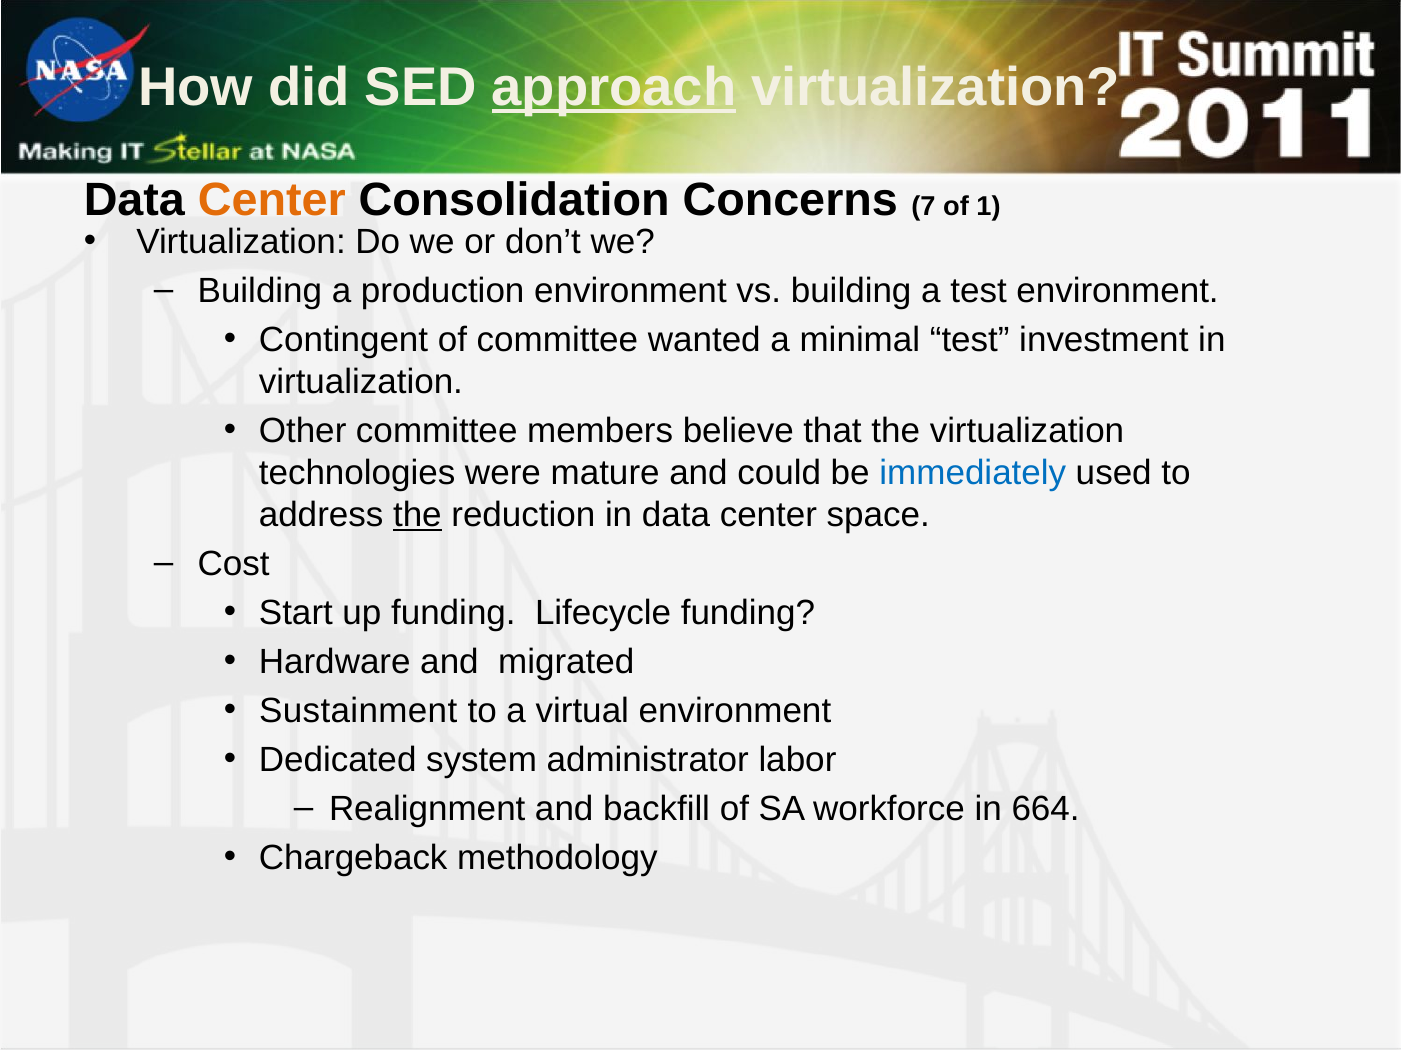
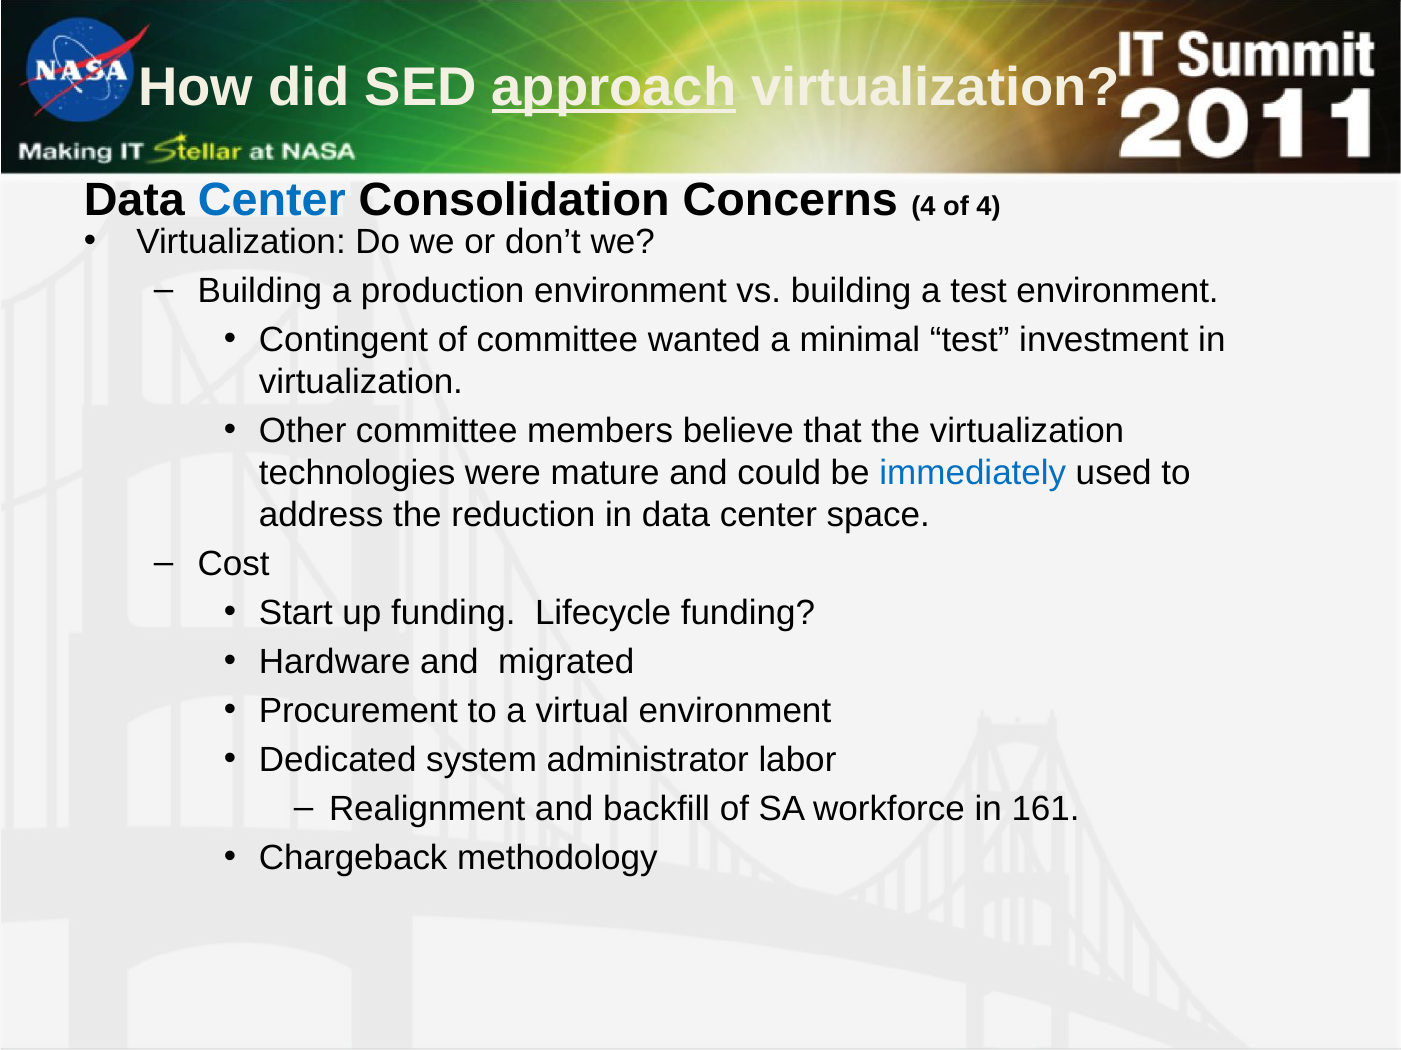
Center colour: orange -> blue (272, 200)
Concerns 7: 7 -> 4 (923, 207)
of 1: 1 -> 4 (989, 207)
the underline: present -> none (417, 515)
Sustainment: Sustainment -> Procurement (358, 711)
664: 664 -> 161 (1046, 809)
